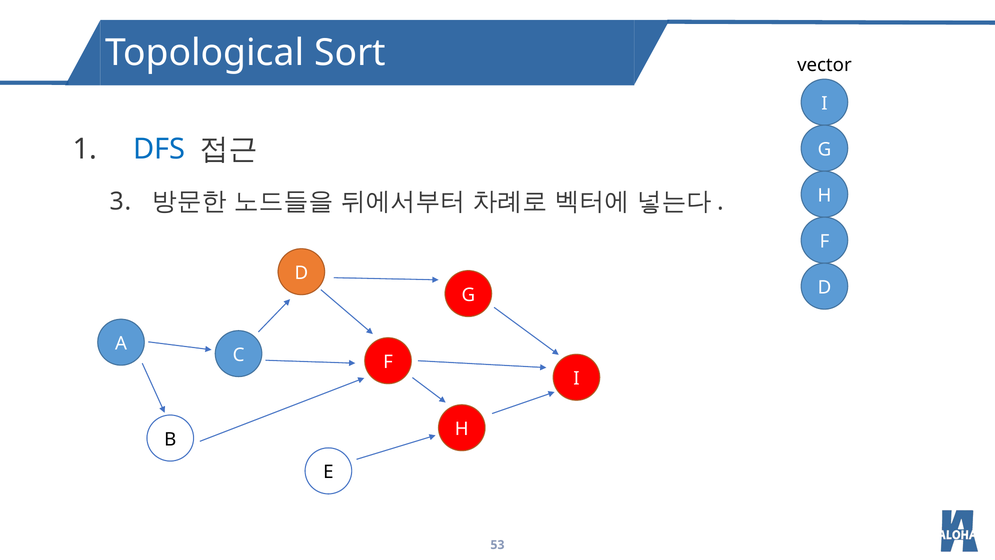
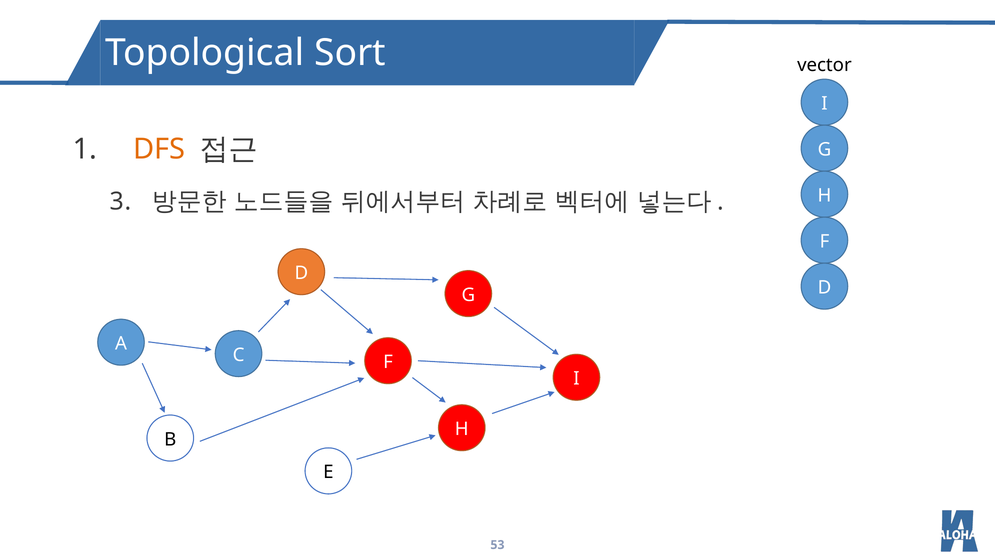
DFS colour: blue -> orange (159, 149)
